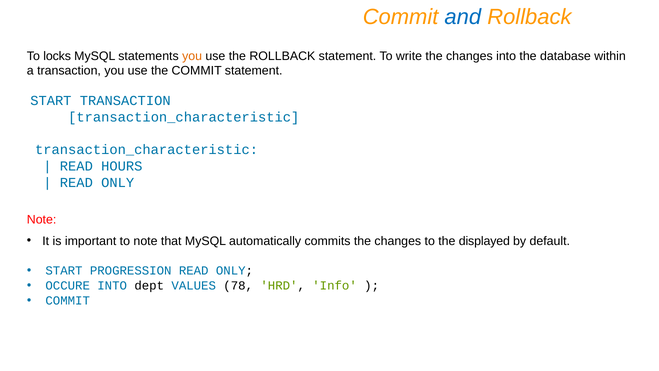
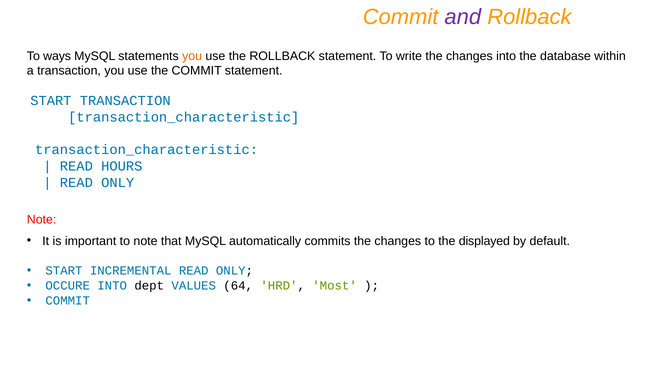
and colour: blue -> purple (463, 17)
locks: locks -> ways (57, 56)
PROGRESSION: PROGRESSION -> INCREMENTAL (131, 271)
78: 78 -> 64 (238, 286)
Info: Info -> Most (335, 286)
